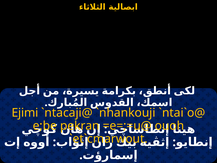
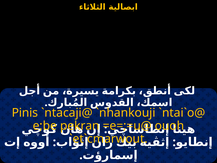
Ejimi: Ejimi -> Pinis (25, 113)
